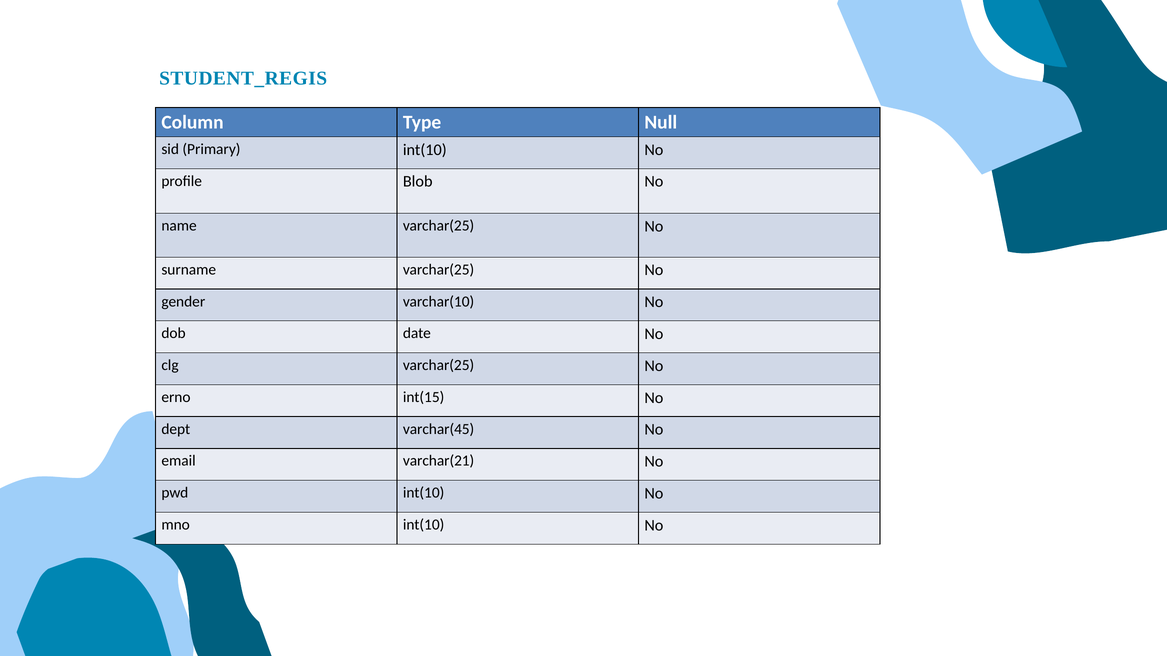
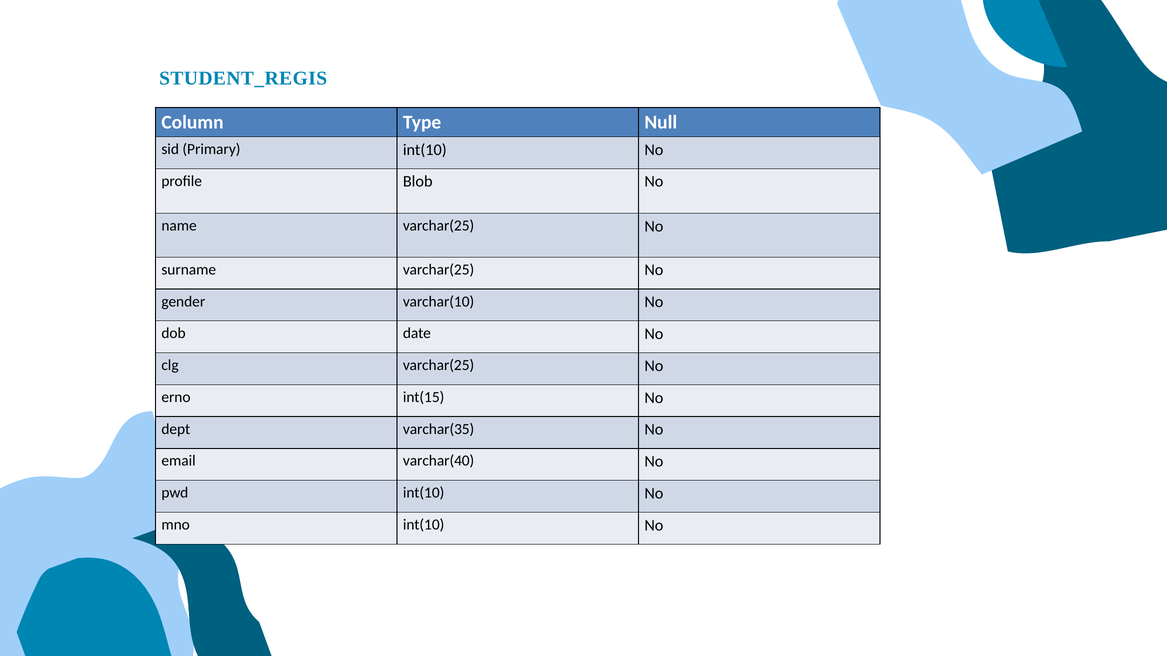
varchar(45: varchar(45 -> varchar(35 (439, 429)
varchar(21: varchar(21 -> varchar(40 (439, 461)
